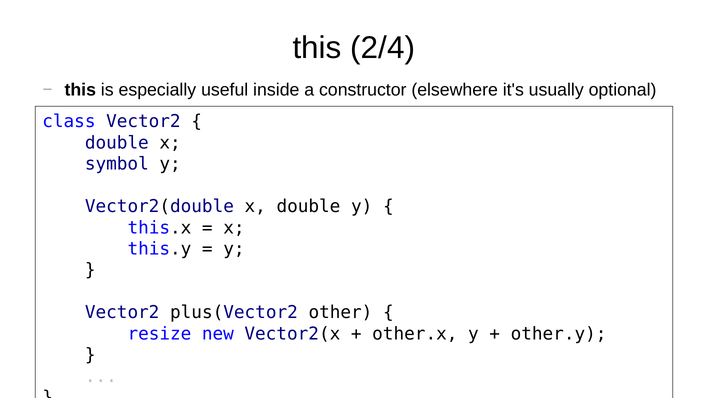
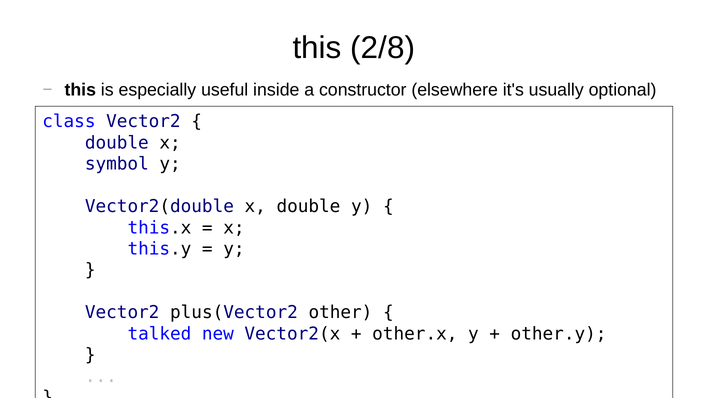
2/4: 2/4 -> 2/8 (383, 48)
resize: resize -> talked (159, 334)
